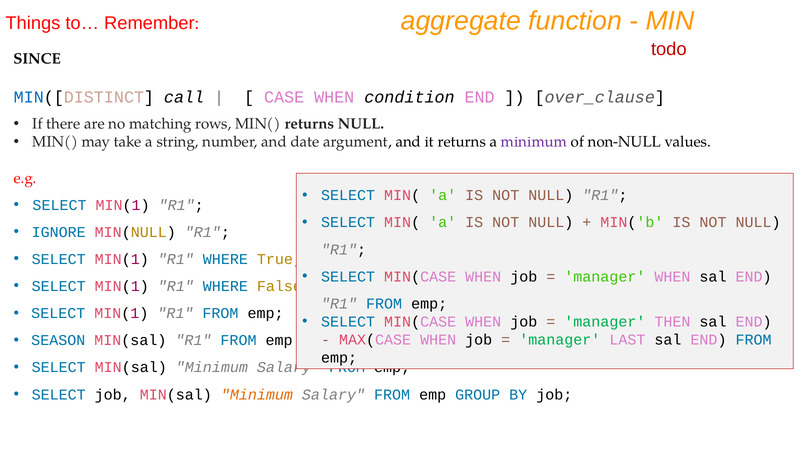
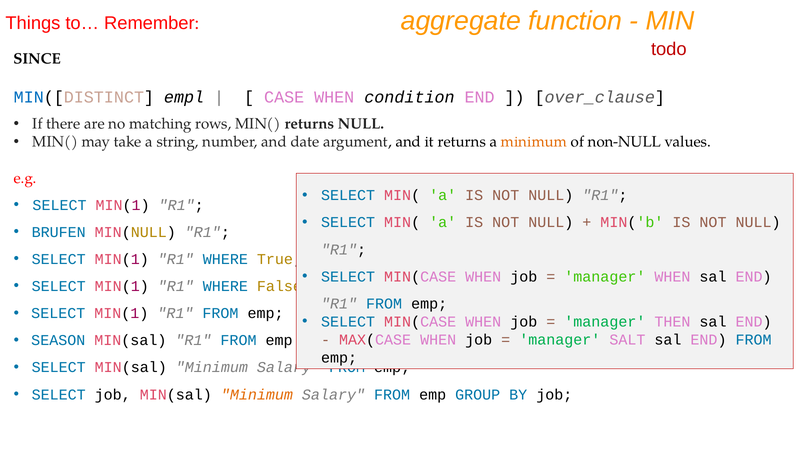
call: call -> empl (184, 97)
minimum colour: purple -> orange (534, 142)
IGNORE: IGNORE -> BRUFEN (59, 232)
LAST: LAST -> SALT (627, 339)
